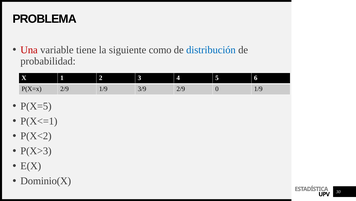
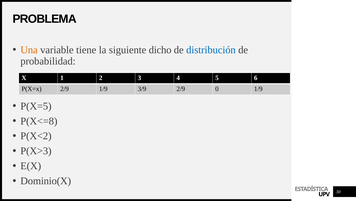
Una colour: red -> orange (29, 50)
como: como -> dicho (160, 50)
P(X<=1: P(X<=1 -> P(X<=8 (39, 121)
